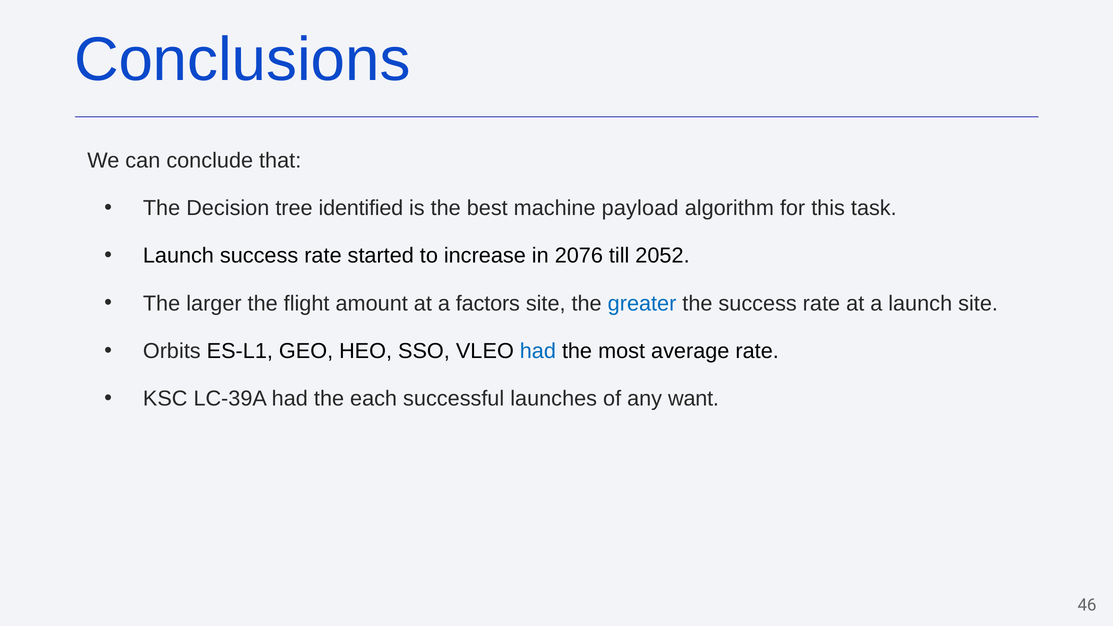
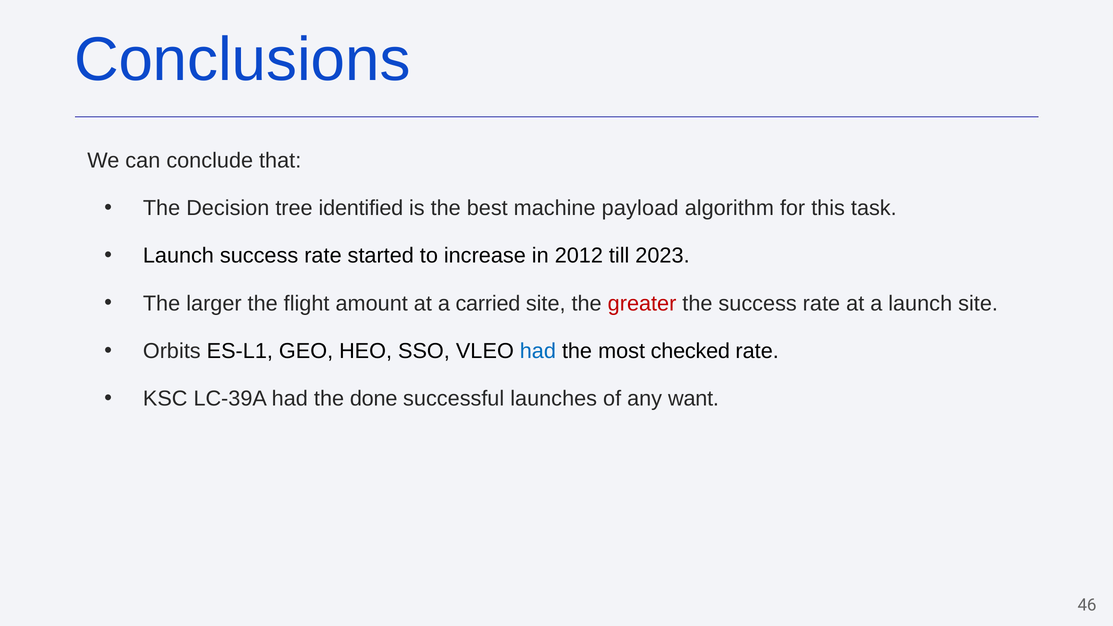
2076: 2076 -> 2012 (579, 256)
2052: 2052 -> 2023 (662, 256)
factors: factors -> carried (488, 303)
greater colour: blue -> red (642, 303)
average: average -> checked (690, 351)
each: each -> done (374, 399)
